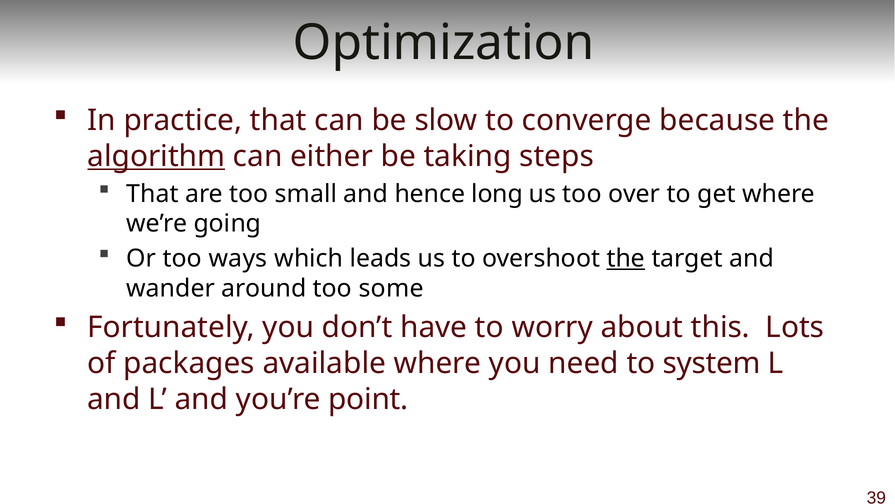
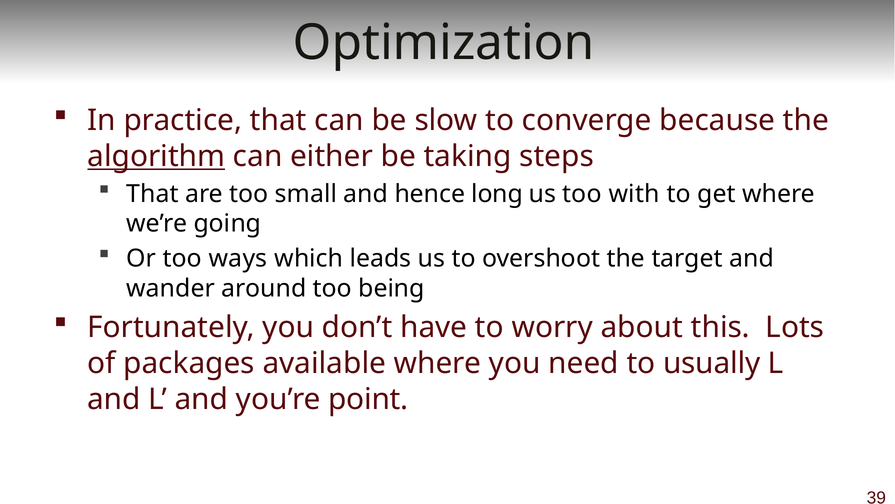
over: over -> with (634, 194)
the underline: present -> none (626, 258)
some: some -> being (391, 288)
system: system -> usually (712, 363)
